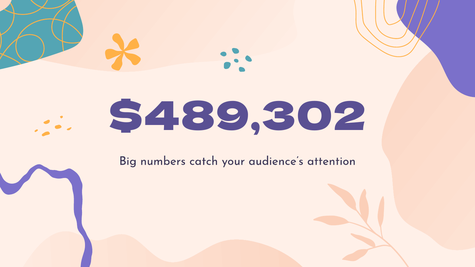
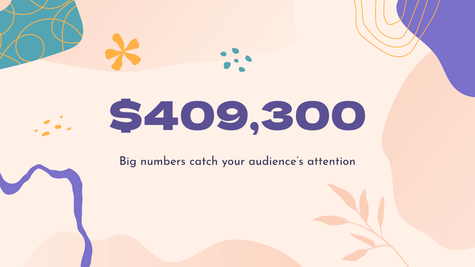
$489,302: $489,302 -> $409,300 (238, 117)
